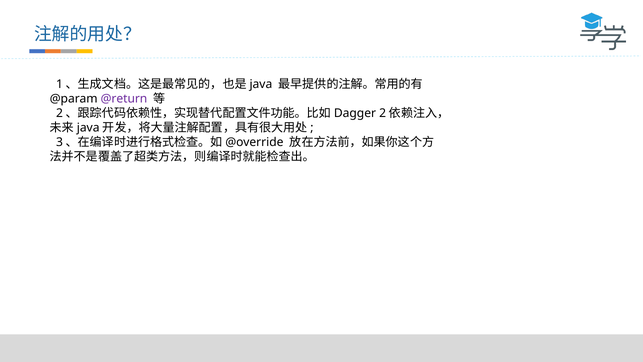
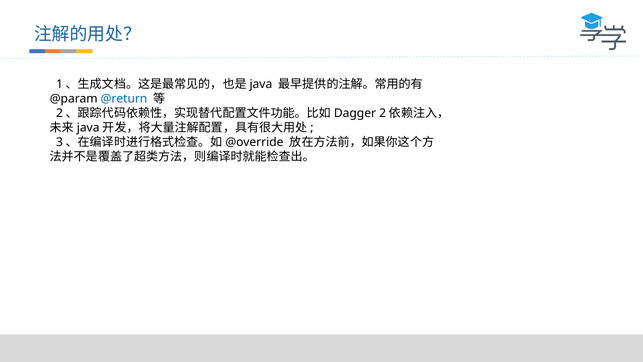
@return colour: purple -> blue (124, 99)
